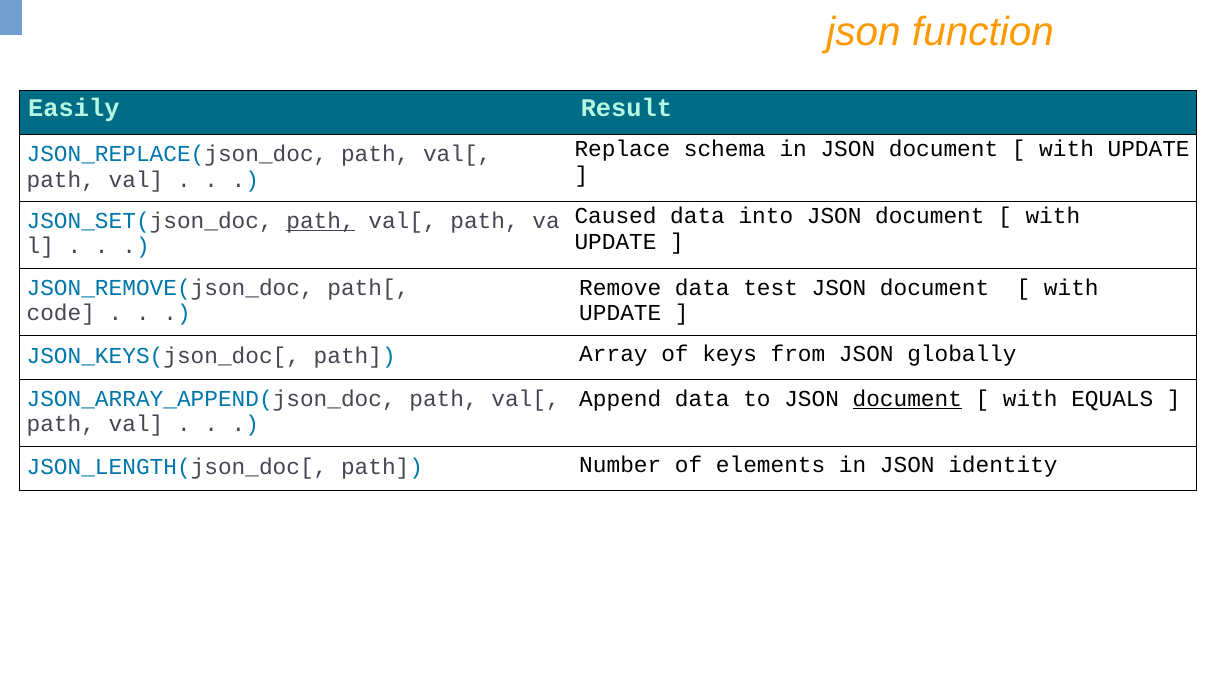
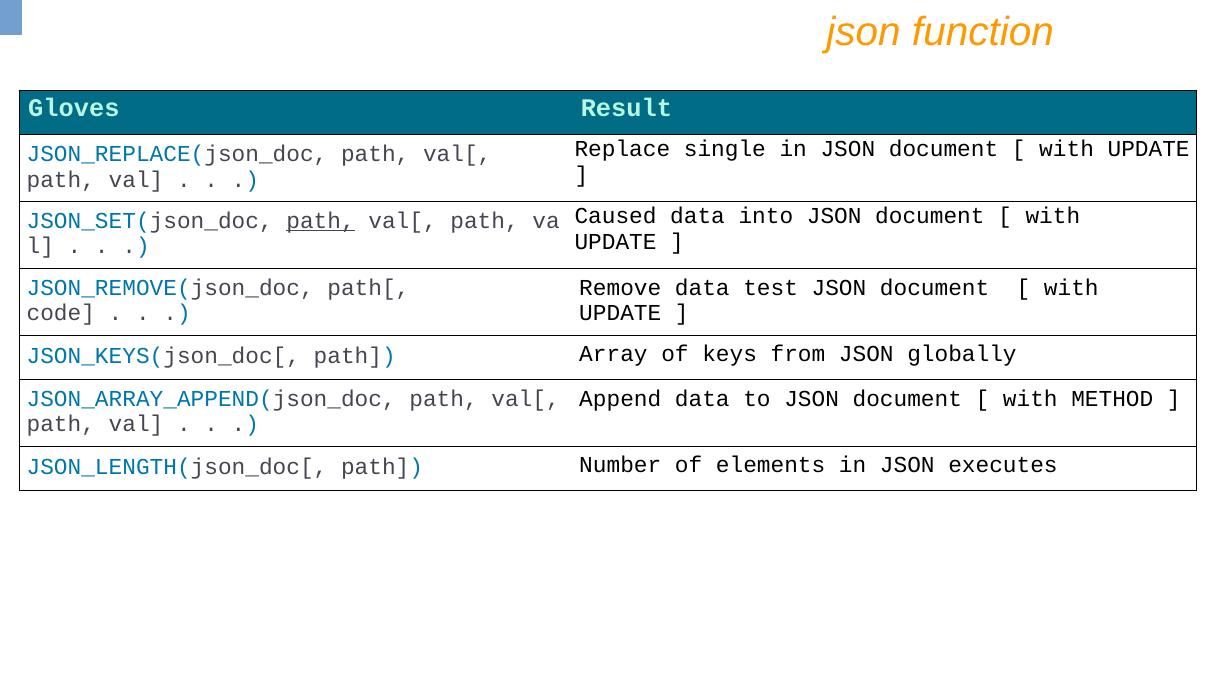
Easily: Easily -> Gloves (74, 108)
schema: schema -> single (725, 149)
document underline: present -> none (907, 398)
EQUALS: EQUALS -> METHOD (1112, 398)
identity: identity -> executes (1003, 465)
